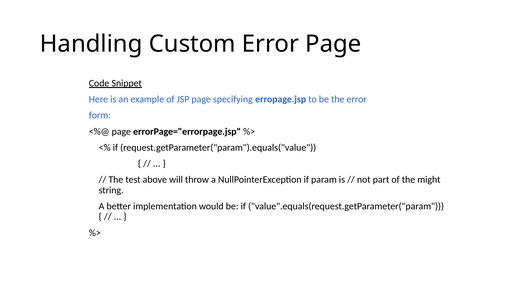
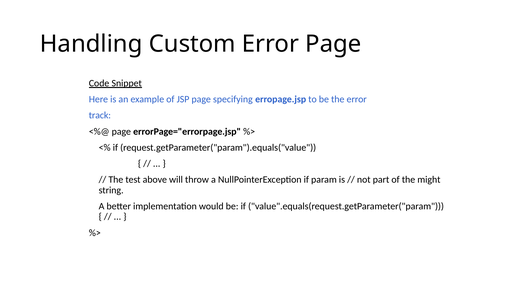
form: form -> track (100, 115)
